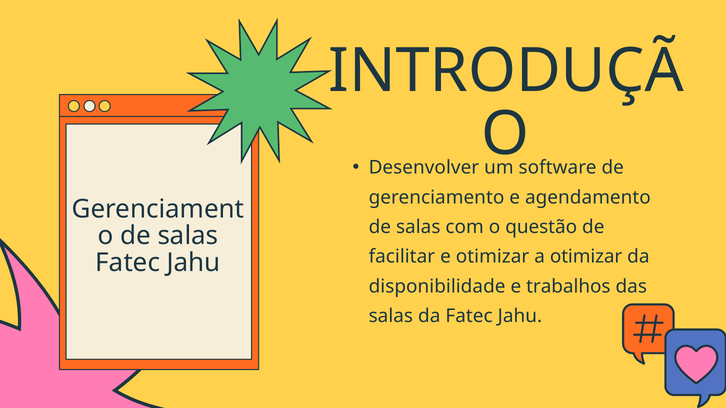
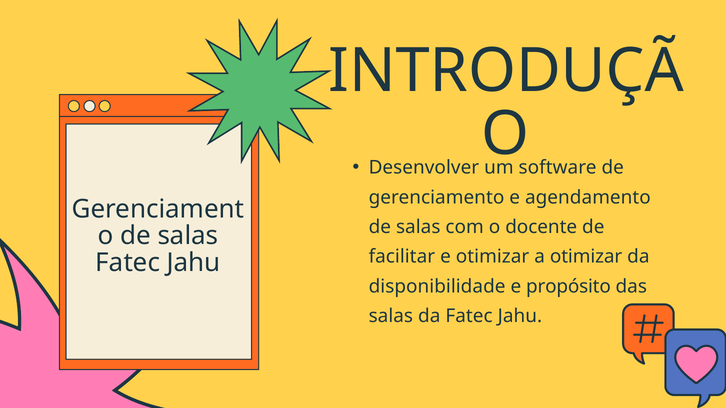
questão: questão -> docente (541, 227)
trabalhos: trabalhos -> propósito (568, 287)
